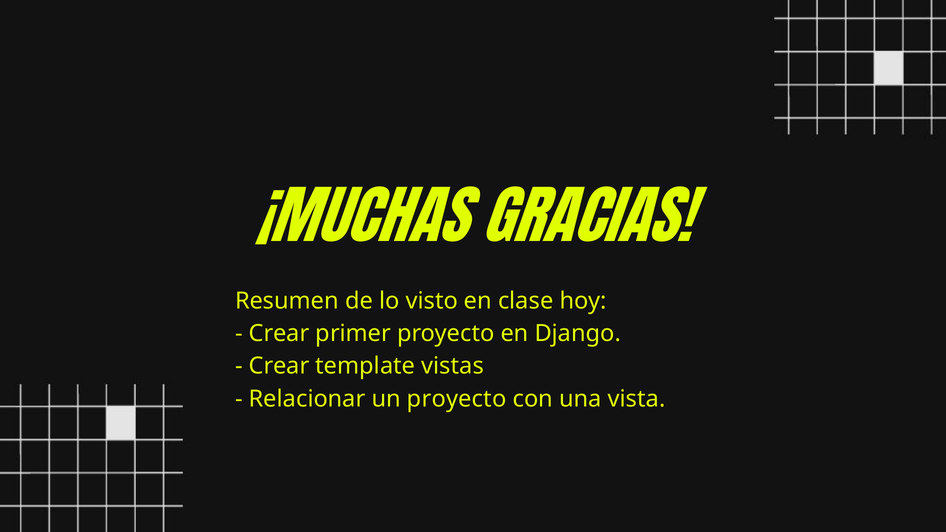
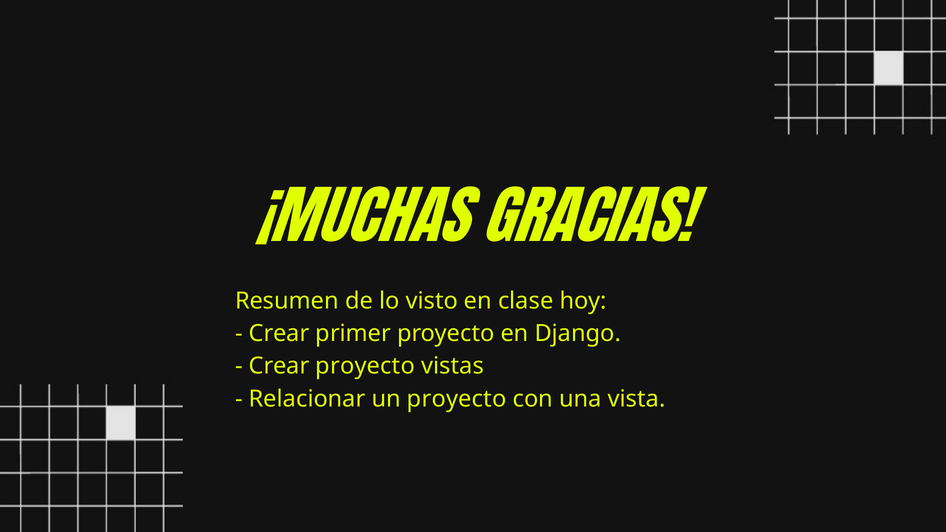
Crear template: template -> proyecto (365, 366)
